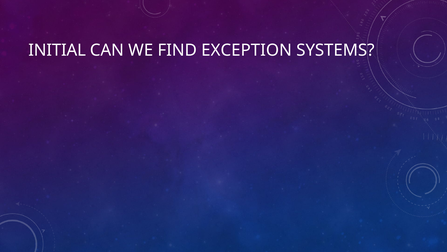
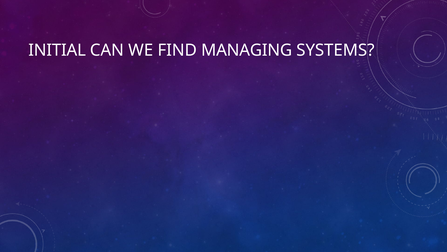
EXCEPTION: EXCEPTION -> MANAGING (247, 50)
